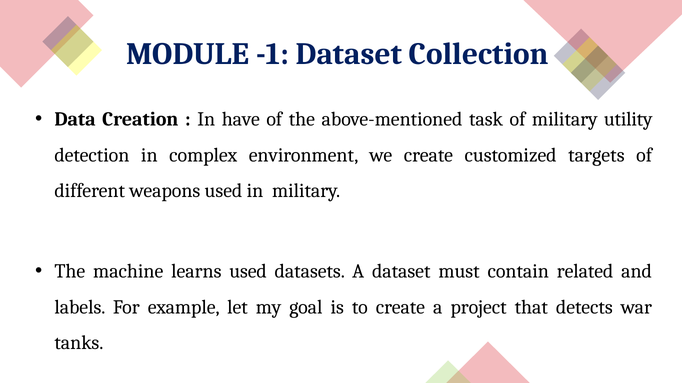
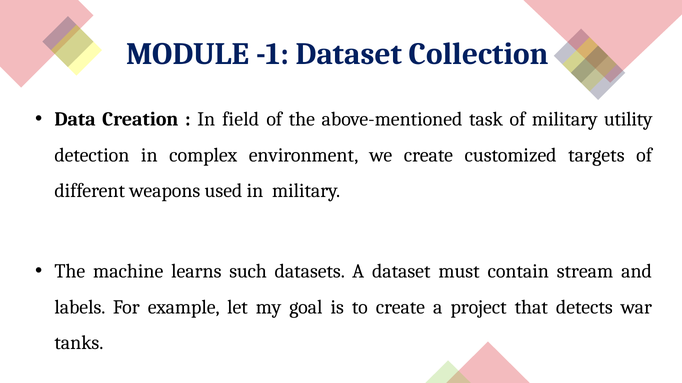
have: have -> field (241, 119)
learns used: used -> such (248, 272)
related: related -> stream (585, 272)
